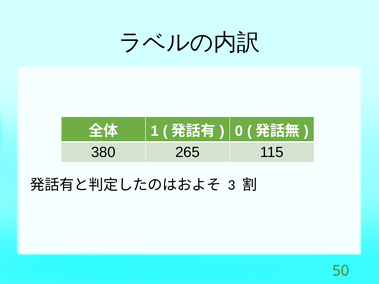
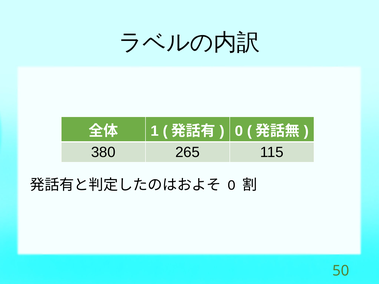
3: 3 -> 0 (232, 185)
